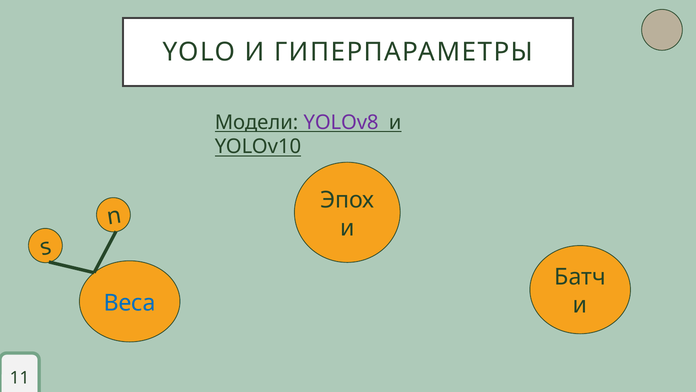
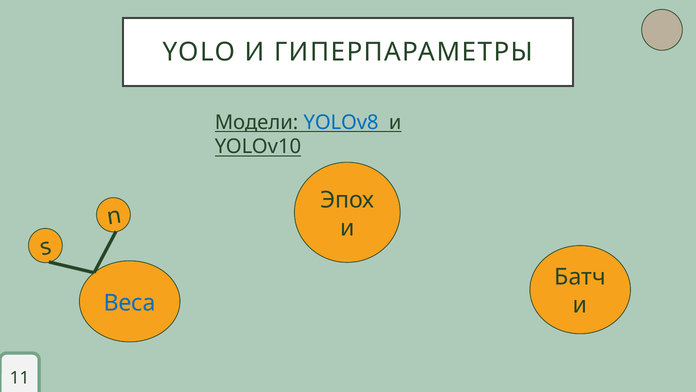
YOLOv8 colour: purple -> blue (341, 122)
